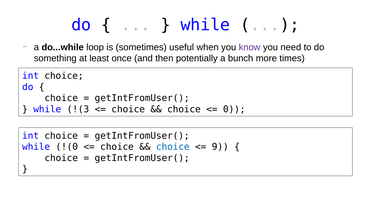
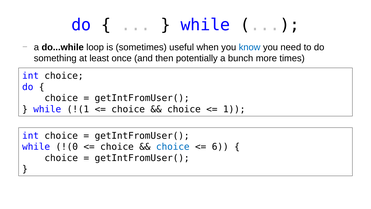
know colour: purple -> blue (250, 47)
!(3: !(3 -> !(1 (78, 109)
0: 0 -> 1 (234, 109)
9: 9 -> 6 (220, 147)
